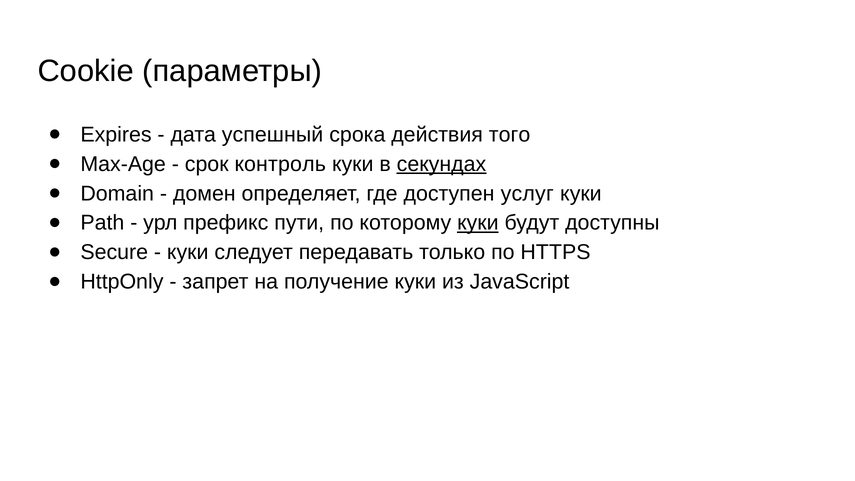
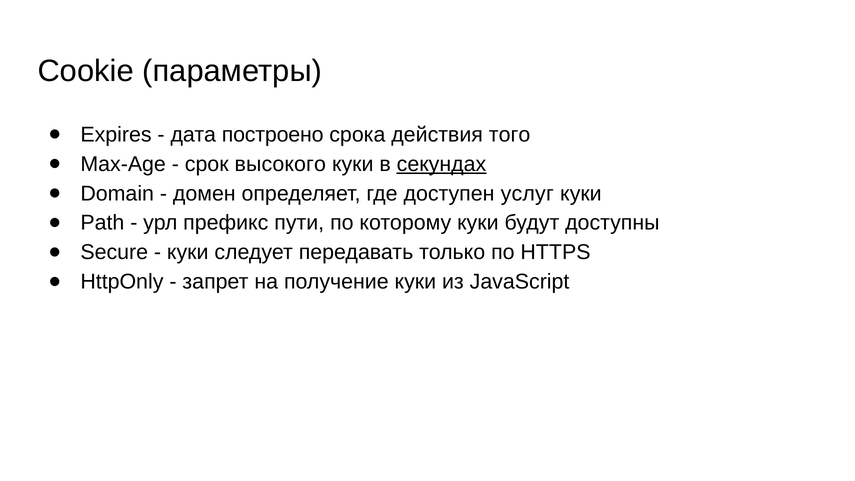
успешный: успешный -> построено (273, 134)
контроль: контроль -> высокого (280, 164)
куки underline: present -> none (478, 223)
